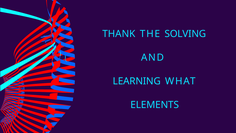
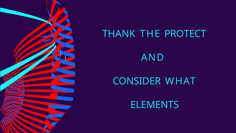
SOLVING: SOLVING -> PROTECT (185, 34)
LEARNING: LEARNING -> CONSIDER (137, 81)
